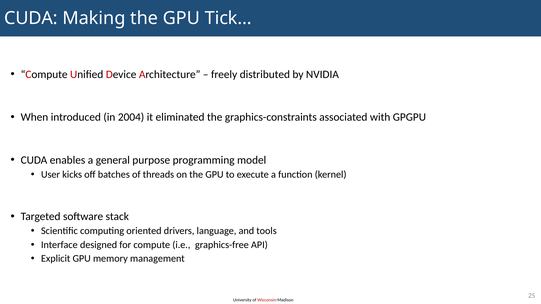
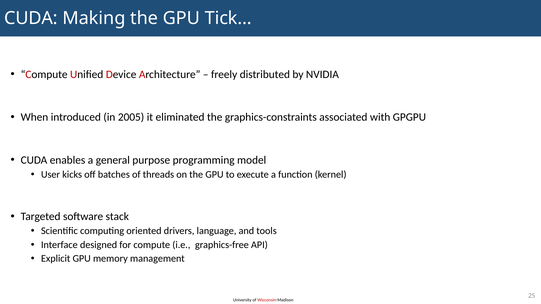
2004: 2004 -> 2005 (131, 117)
